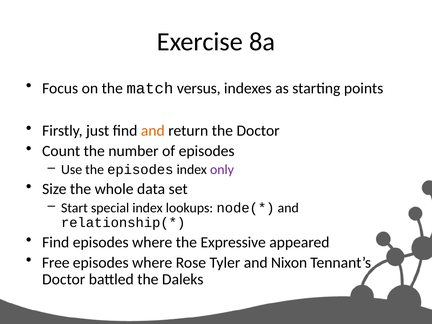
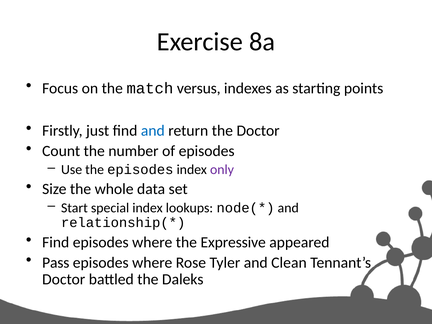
and colour: orange -> blue (153, 131)
Free: Free -> Pass (56, 263)
Nixon: Nixon -> Clean (289, 263)
